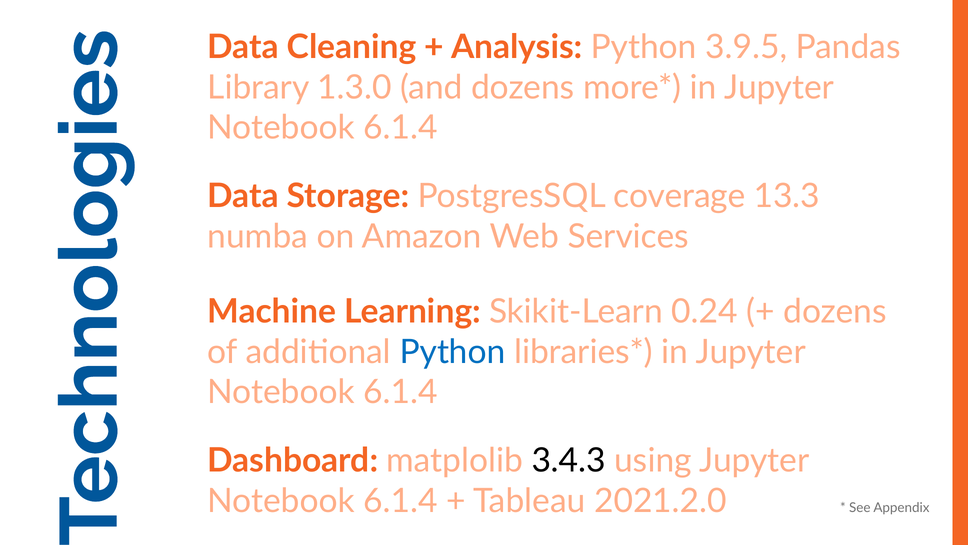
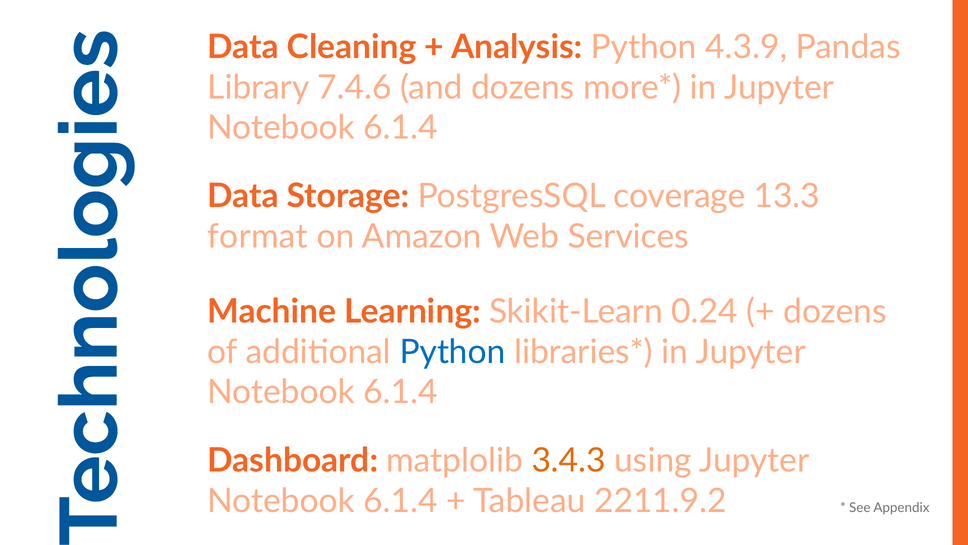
3.9.5: 3.9.5 -> 4.3.9 (746, 47)
1.3.0: 1.3.0 -> 7.4.6 (354, 87)
numba: numba -> format (258, 236)
3.4.3 colour: black -> orange (569, 460)
2021.2.0: 2021.2.0 -> 2211.9.2 (660, 500)
